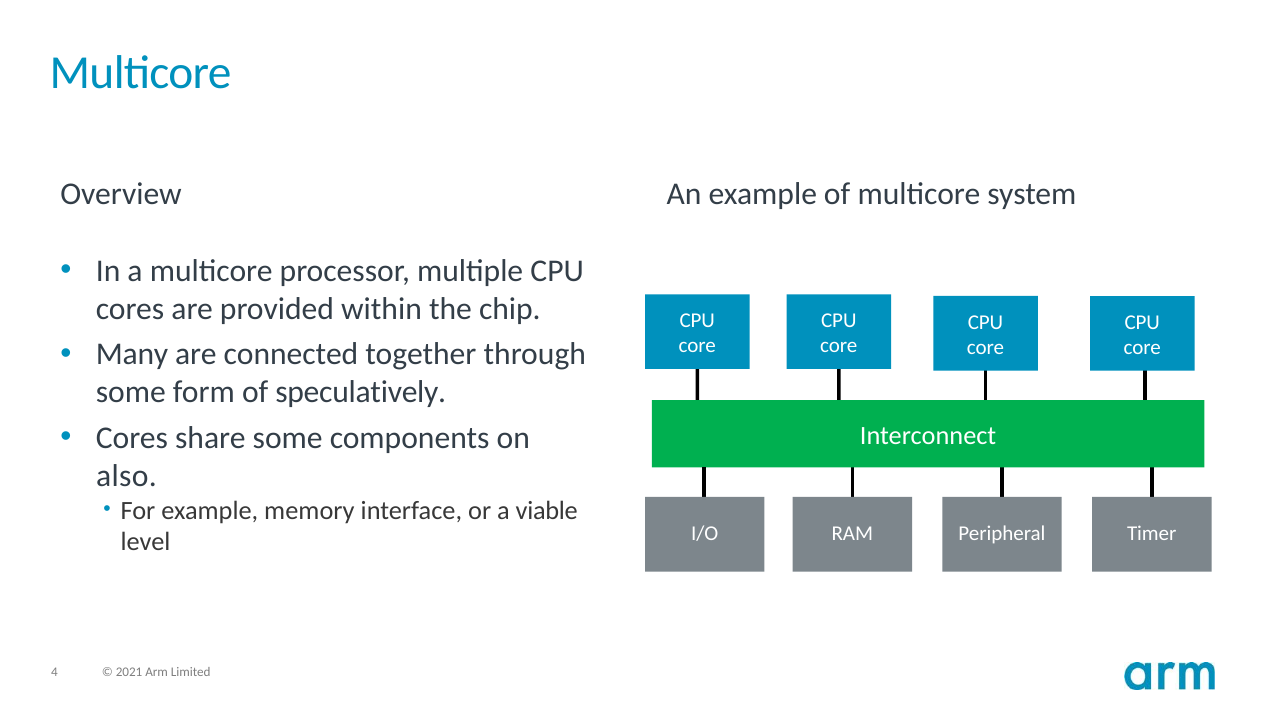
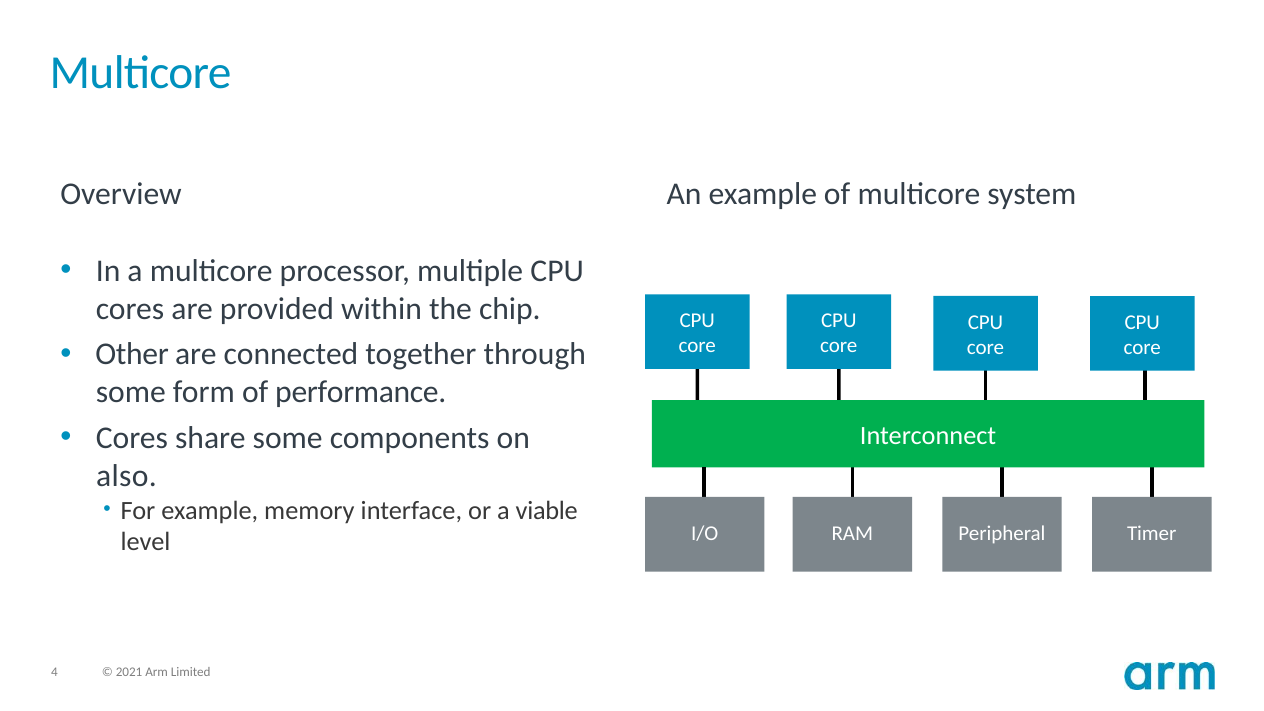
Many: Many -> Other (132, 354)
speculatively: speculatively -> performance (361, 392)
